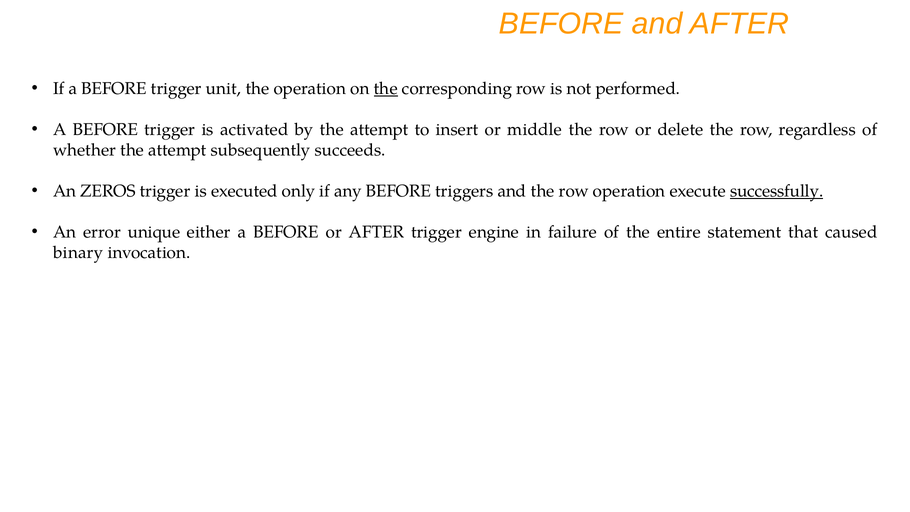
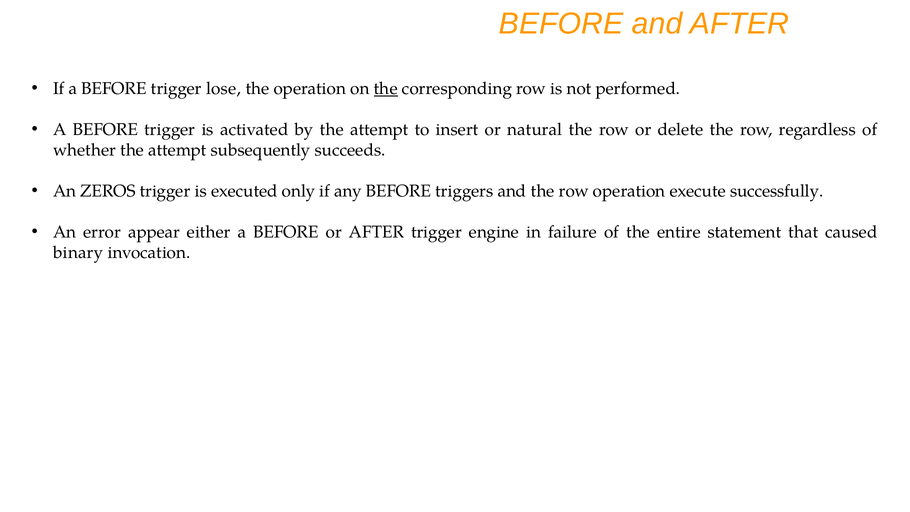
unit: unit -> lose (224, 89)
middle: middle -> natural (535, 130)
successfully underline: present -> none (777, 191)
unique: unique -> appear (154, 232)
